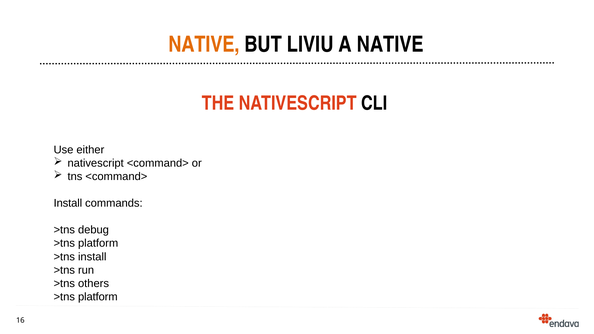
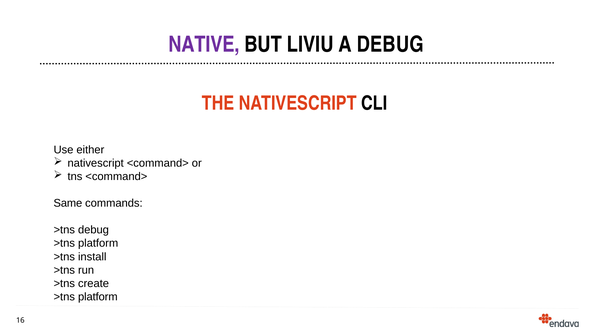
NATIVE colour: orange -> purple (204, 44)
A NATIVE: NATIVE -> DEBUG (390, 44)
Install: Install -> Same (68, 203)
others: others -> create (94, 283)
